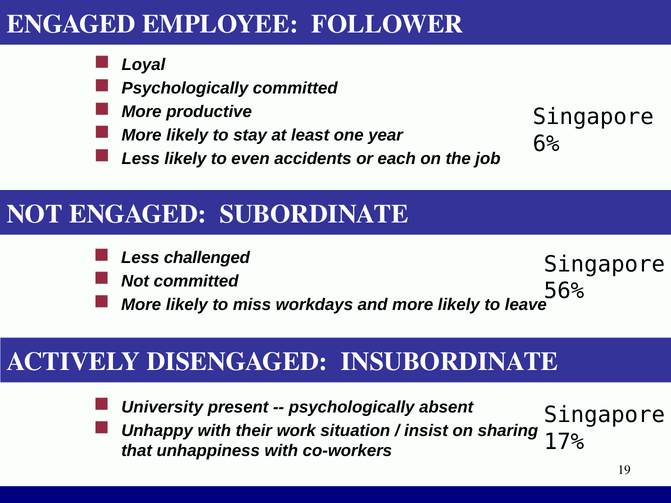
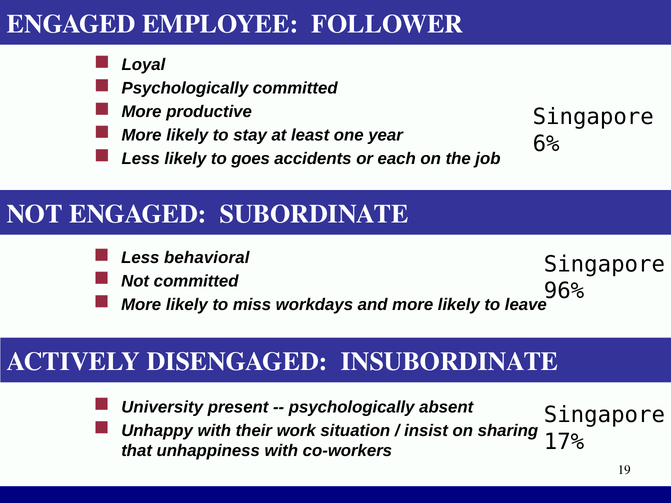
even: even -> goes (251, 159)
challenged: challenged -> behavioral (207, 258)
56%: 56% -> 96% (564, 291)
